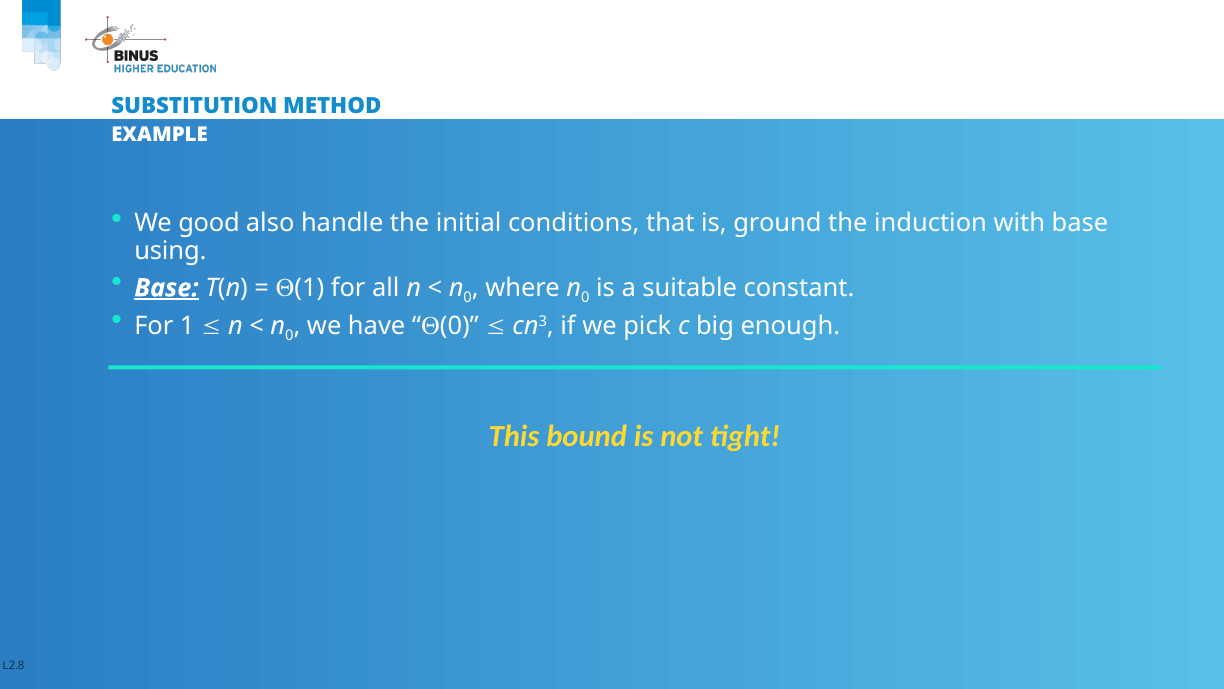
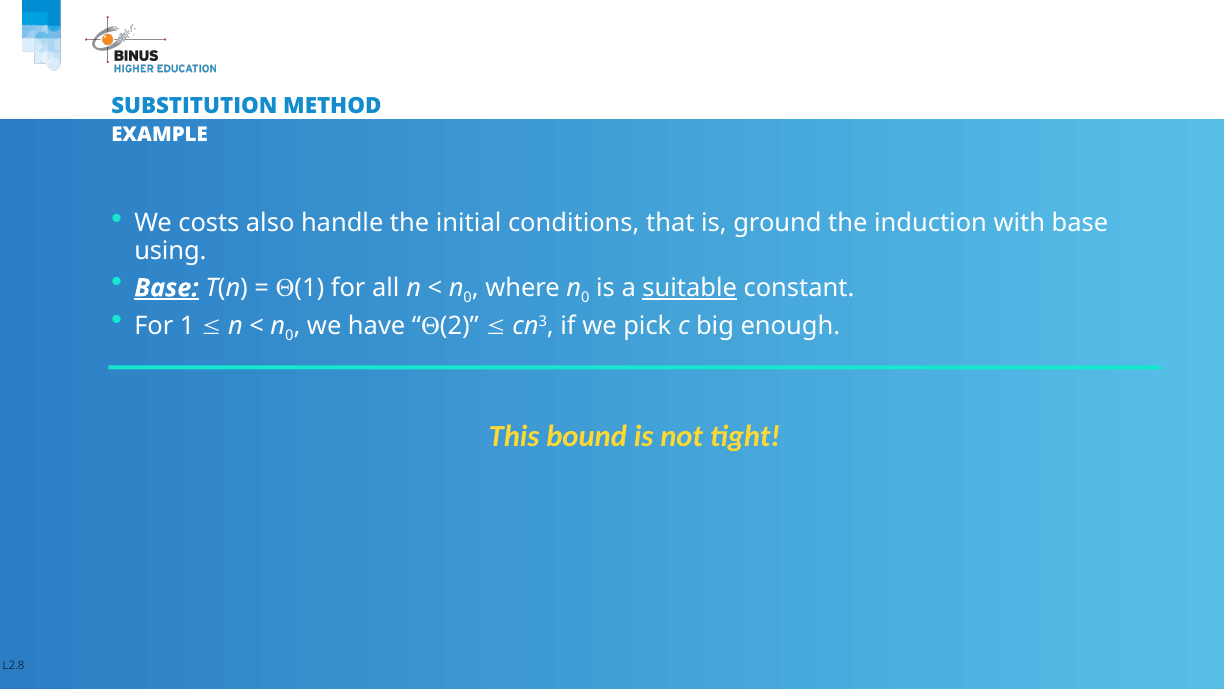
good: good -> costs (209, 223)
suitable underline: none -> present (690, 288)
0: 0 -> 2 (459, 325)
